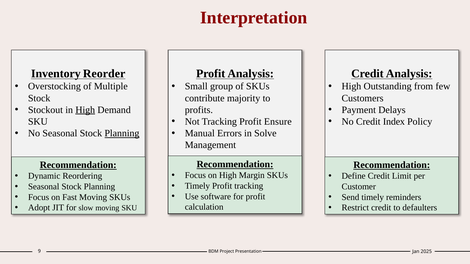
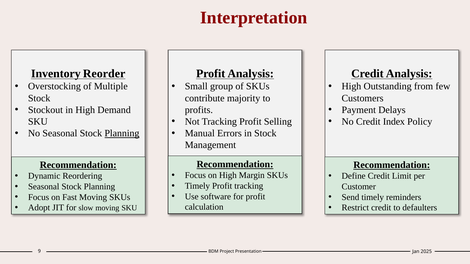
High underline: present -> none (85, 110)
Ensure: Ensure -> Selling (278, 122)
in Solve: Solve -> Stock (265, 134)
